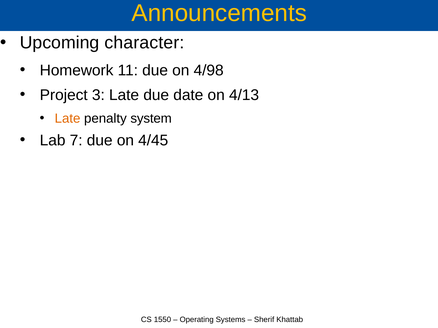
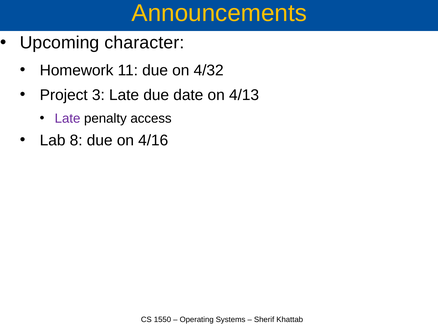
4/98: 4/98 -> 4/32 (209, 70)
Late colour: orange -> purple (68, 119)
system: system -> access (151, 119)
7: 7 -> 8 (76, 141)
4/45: 4/45 -> 4/16 (153, 141)
